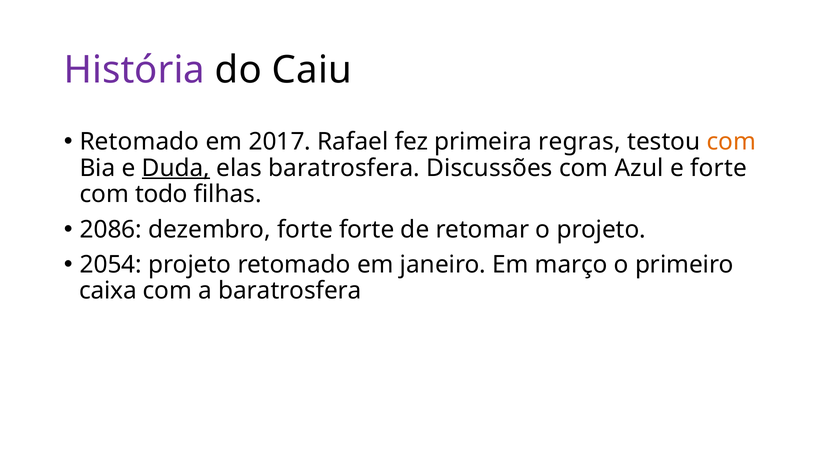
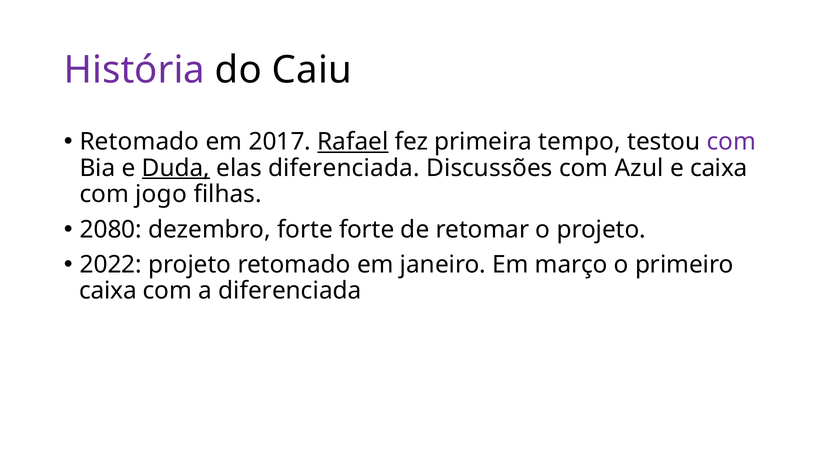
Rafael underline: none -> present (353, 142)
regras: regras -> tempo (580, 142)
com colour: orange -> purple (731, 142)
elas baratrosfera: baratrosfera -> diferenciada (344, 168)
e forte: forte -> caixa (719, 168)
todo: todo -> jogo (161, 194)
2086: 2086 -> 2080 (111, 230)
2054: 2054 -> 2022 (111, 265)
a baratrosfera: baratrosfera -> diferenciada (290, 291)
